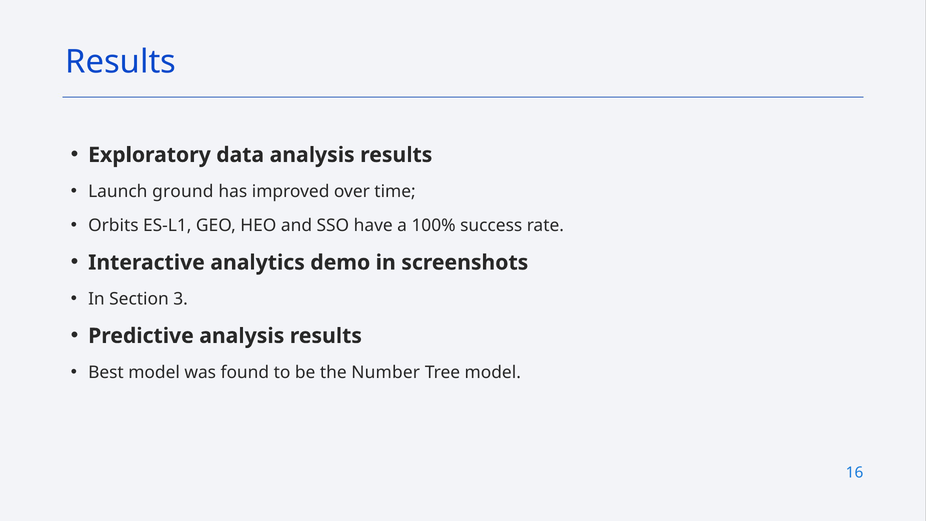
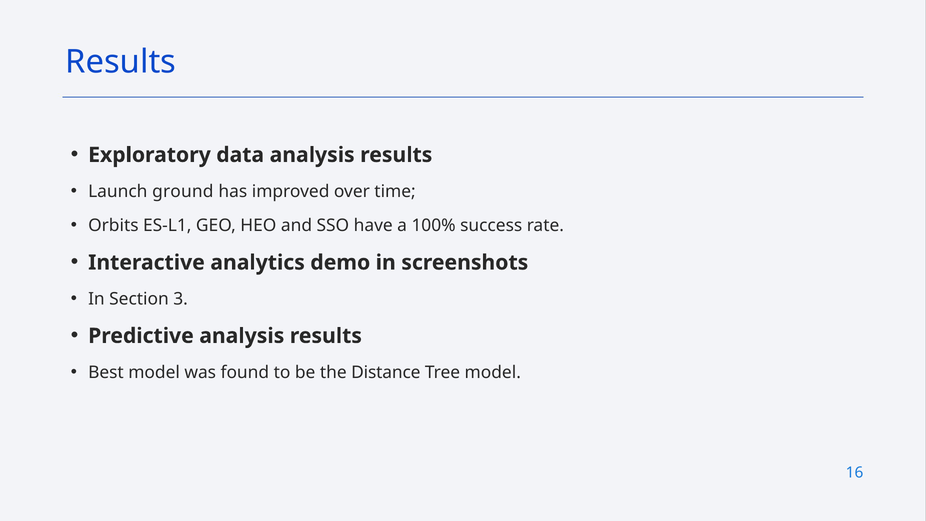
Number: Number -> Distance (386, 372)
